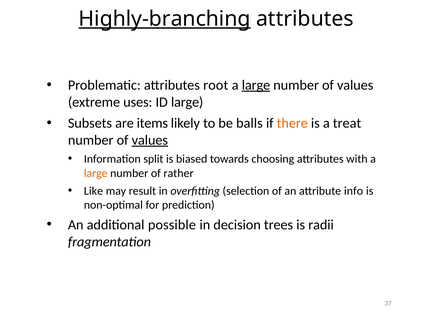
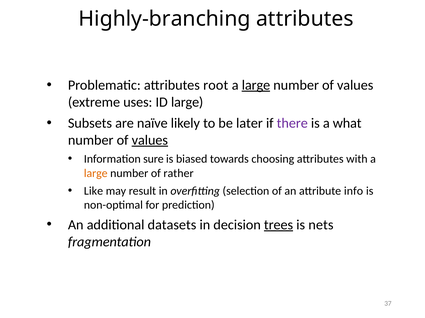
Highly-branching underline: present -> none (165, 19)
items: items -> naïve (152, 123)
balls: balls -> later (249, 123)
there colour: orange -> purple (292, 123)
treat: treat -> what (347, 123)
split: split -> sure (153, 159)
possible: possible -> datasets (172, 225)
trees underline: none -> present (279, 225)
radii: radii -> nets (321, 225)
